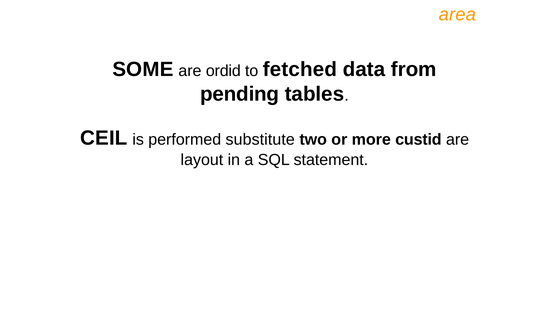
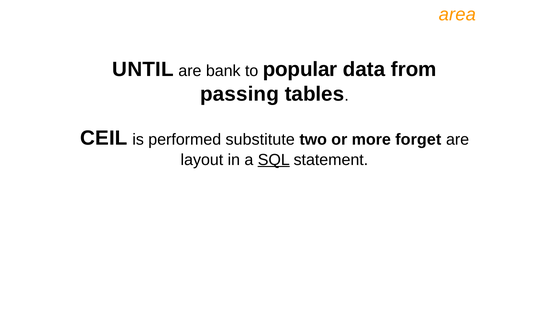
SOME: SOME -> UNTIL (143, 69)
ordid: ordid -> bank (223, 71)
fetched: fetched -> popular (300, 69)
pending: pending -> passing (240, 94)
custid: custid -> forget (418, 140)
SQL underline: none -> present (274, 160)
